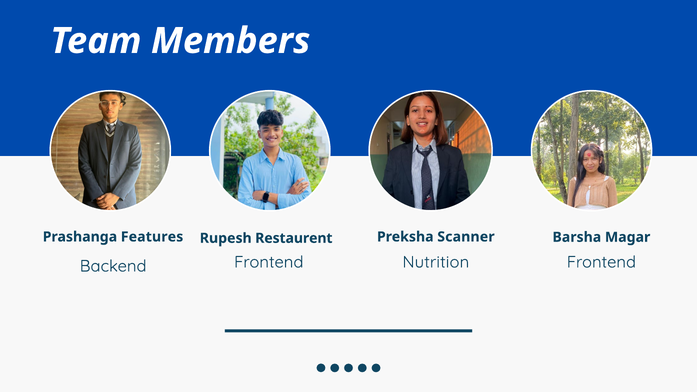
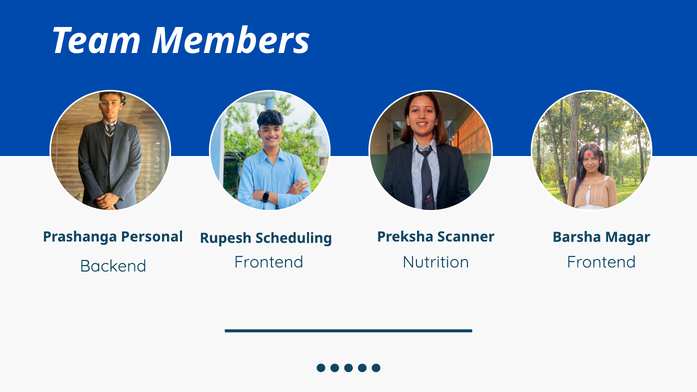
Features: Features -> Personal (152, 237)
Restaurent: Restaurent -> Scheduling (294, 238)
